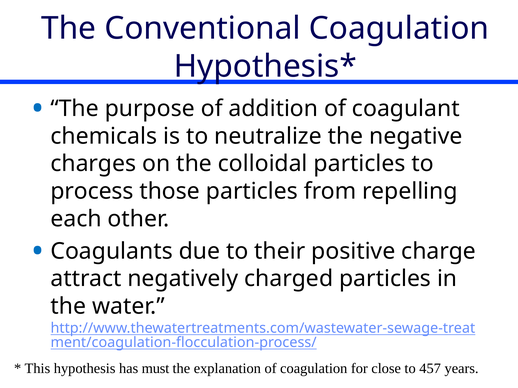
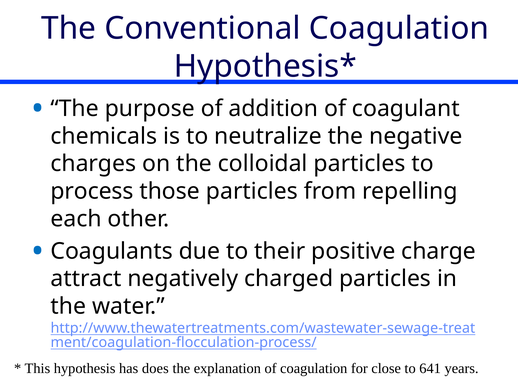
must: must -> does (155, 369)
457: 457 -> 641 (430, 369)
